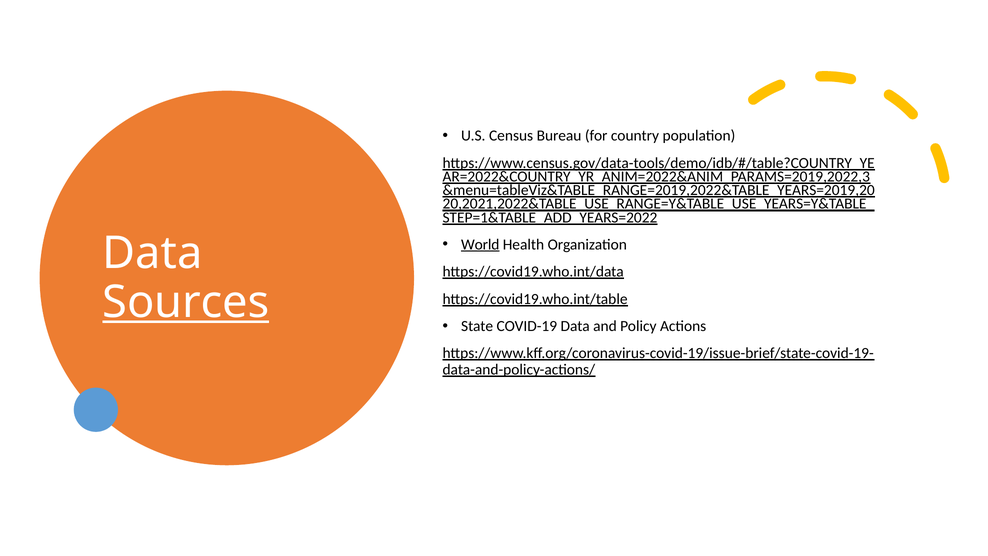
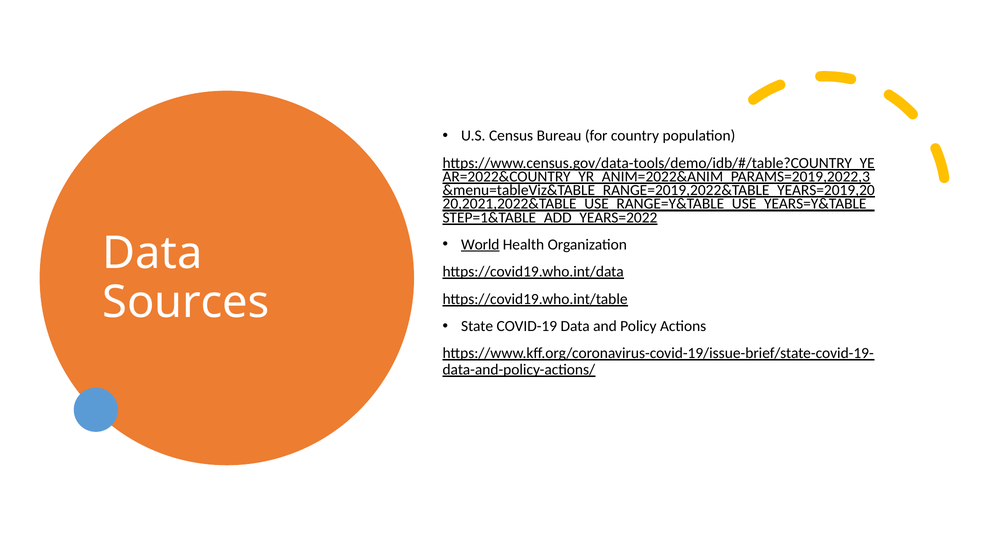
Sources underline: present -> none (186, 302)
